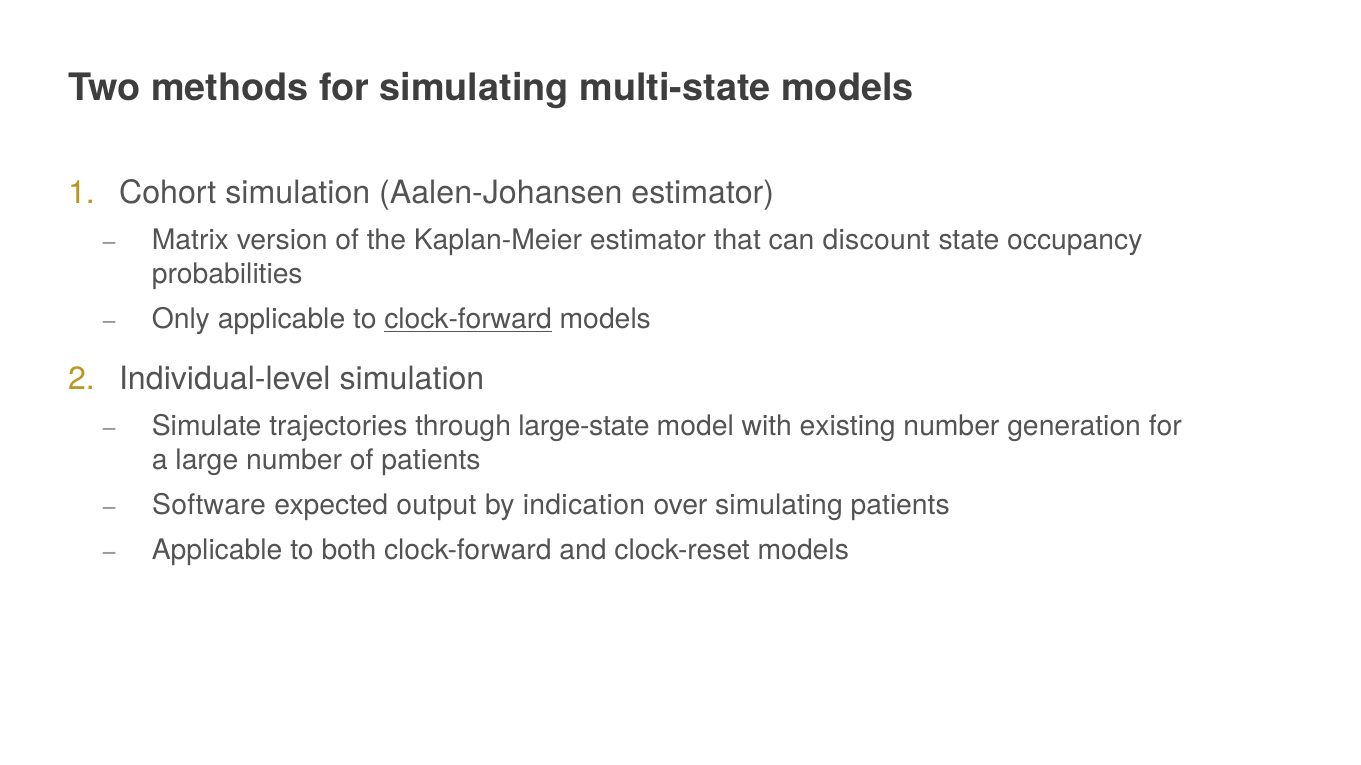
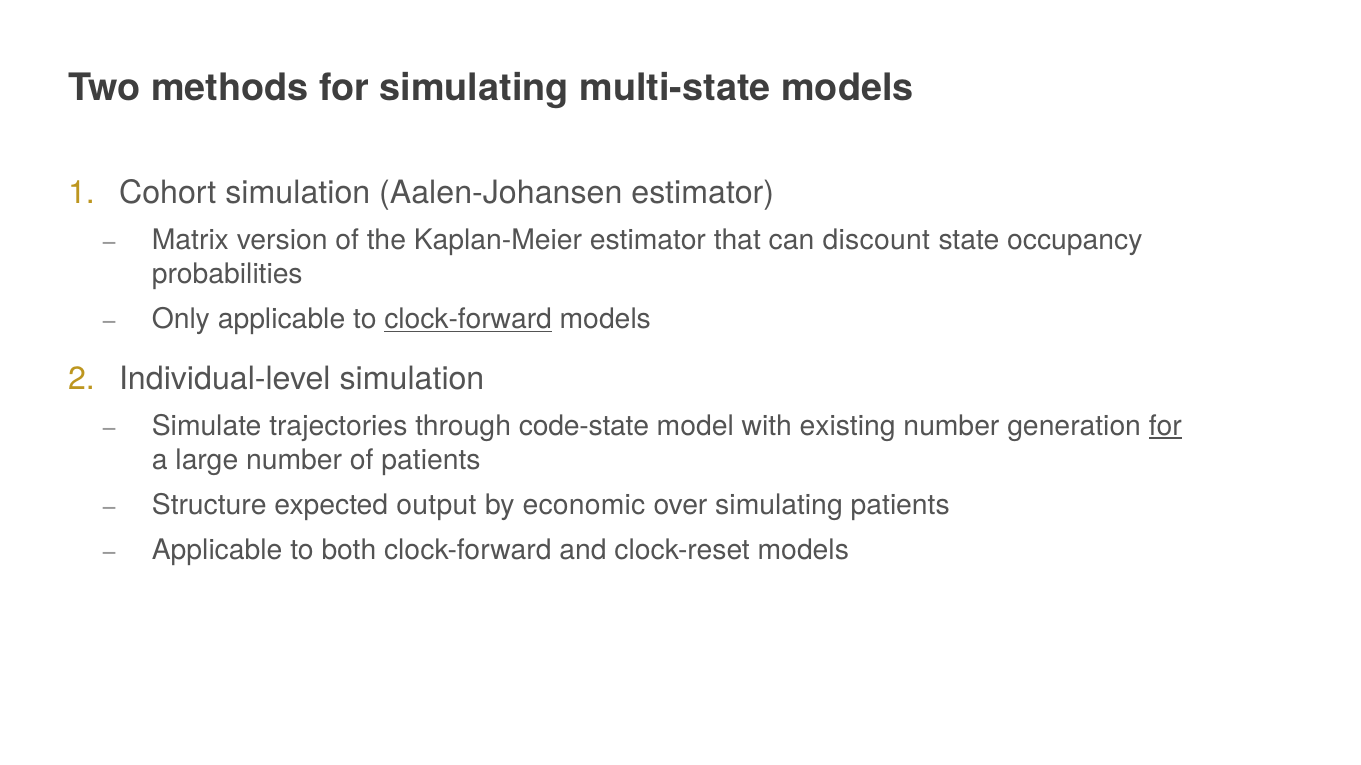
large-state: large-state -> code-state (584, 426)
for underline: none -> present (1165, 426)
Software: Software -> Structure (209, 506)
indication: indication -> economic (584, 506)
